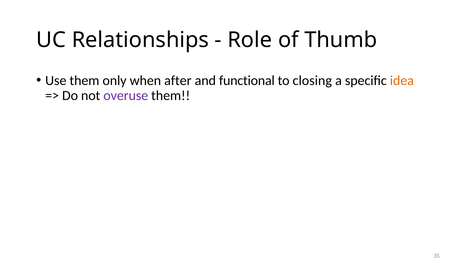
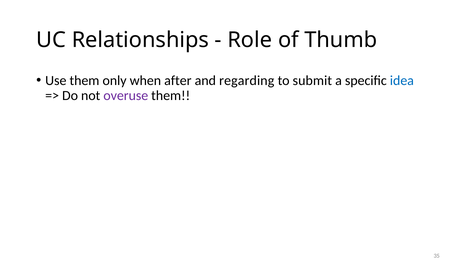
functional: functional -> regarding (247, 80)
closing: closing -> submit (312, 80)
idea colour: orange -> blue (402, 80)
